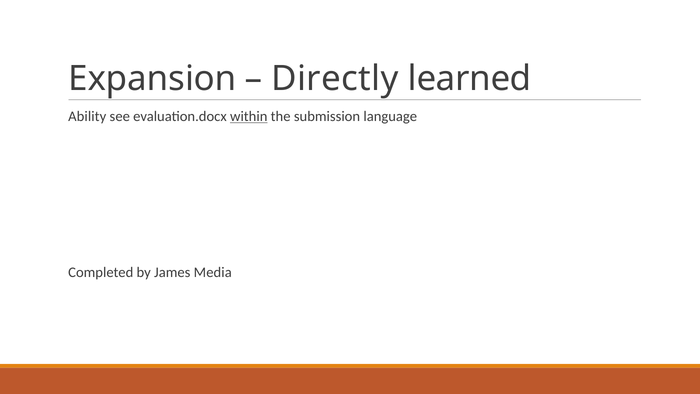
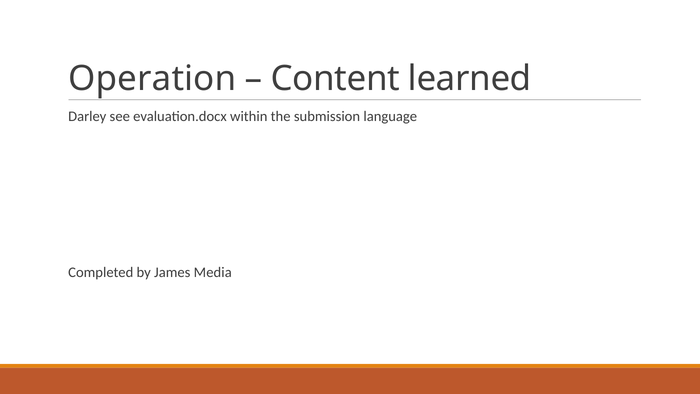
Expansion: Expansion -> Operation (152, 78)
Directly: Directly -> Content (335, 78)
Ability: Ability -> Darley (87, 116)
within underline: present -> none (249, 116)
